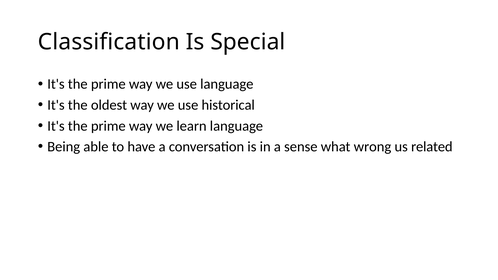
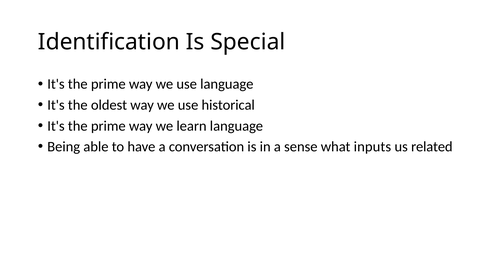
Classification: Classification -> Identification (109, 42)
wrong: wrong -> inputs (372, 147)
